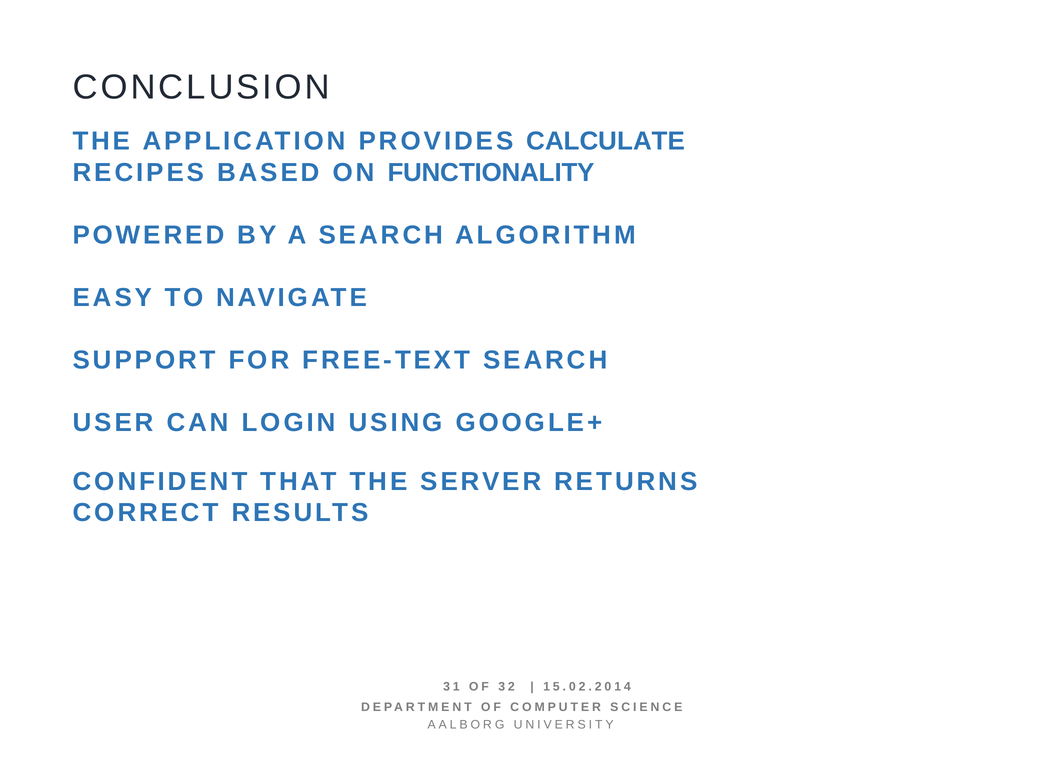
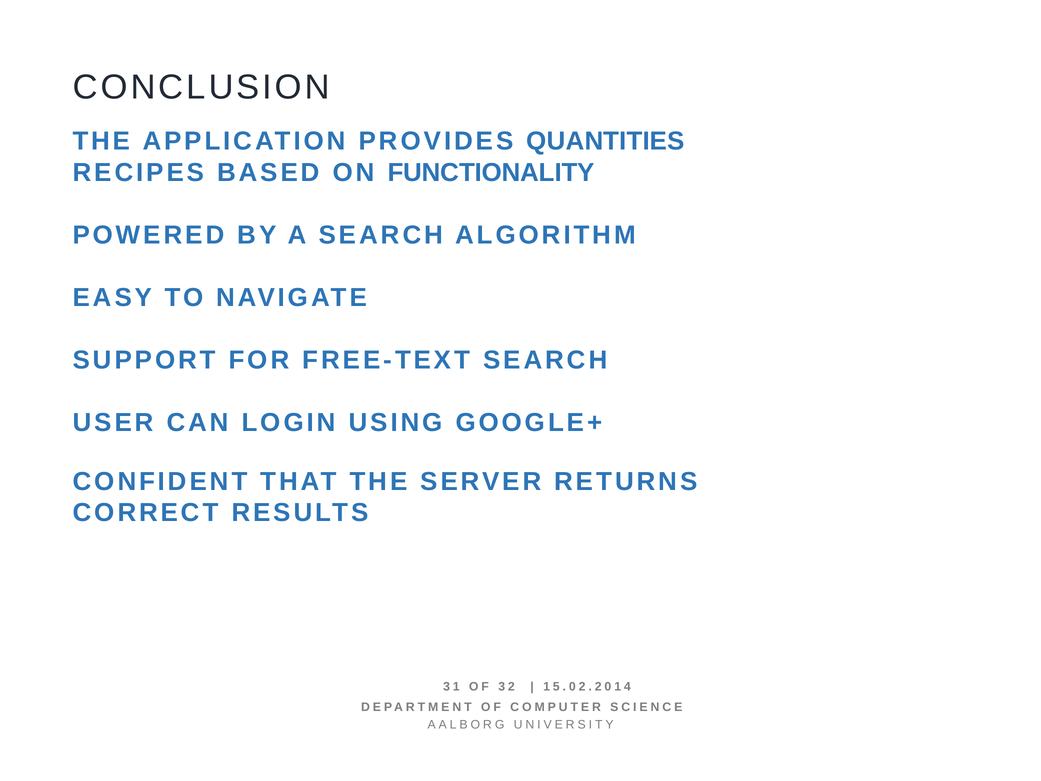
CALCULATE: CALCULATE -> QUANTITIES (606, 141)
